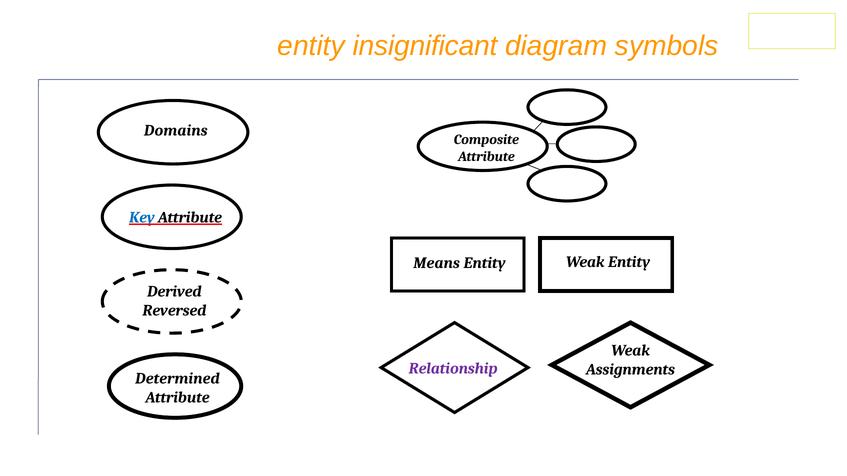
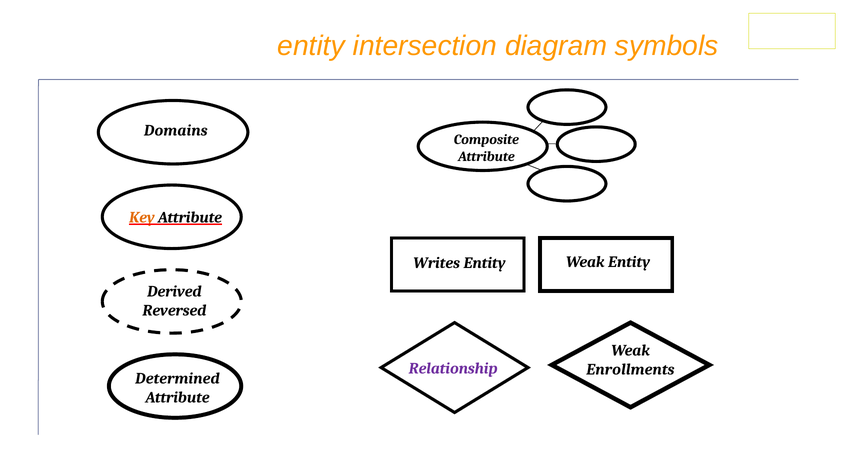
insignificant: insignificant -> intersection (425, 46)
Key colour: blue -> orange (142, 218)
Means: Means -> Writes (437, 263)
Assignments: Assignments -> Enrollments (630, 370)
